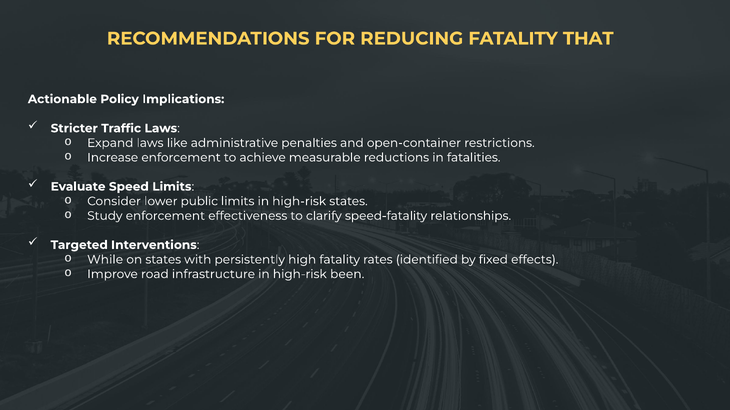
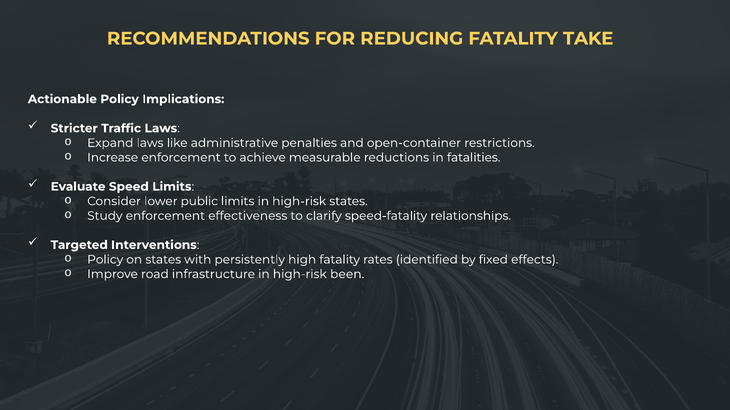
THAT: THAT -> TAKE (588, 39)
While: While -> Policy (105, 260)
